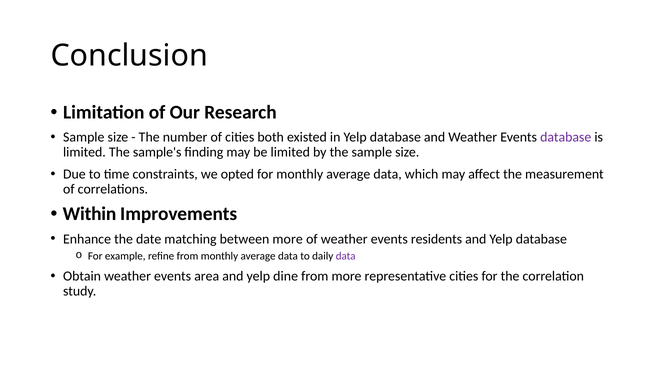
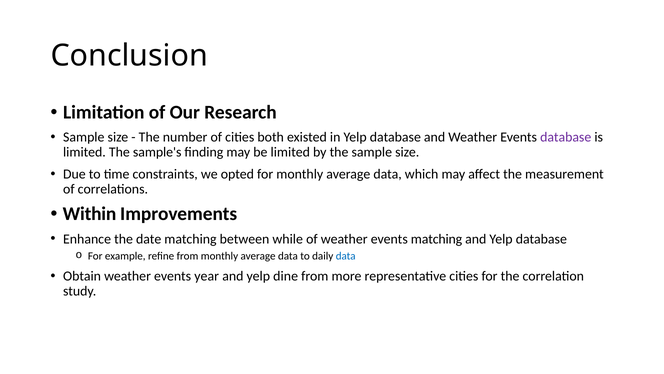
between more: more -> while (288, 239)
events residents: residents -> matching (437, 239)
data colour: purple -> blue (346, 256)
area: area -> year (207, 276)
